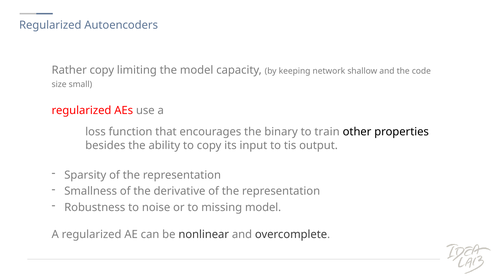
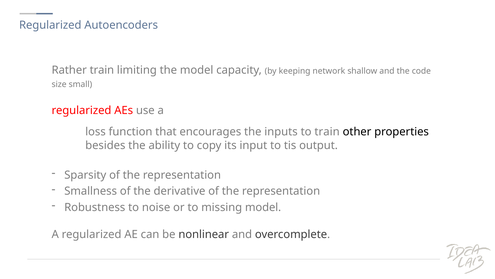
Rather copy: copy -> train (102, 70)
binary: binary -> inputs (281, 132)
